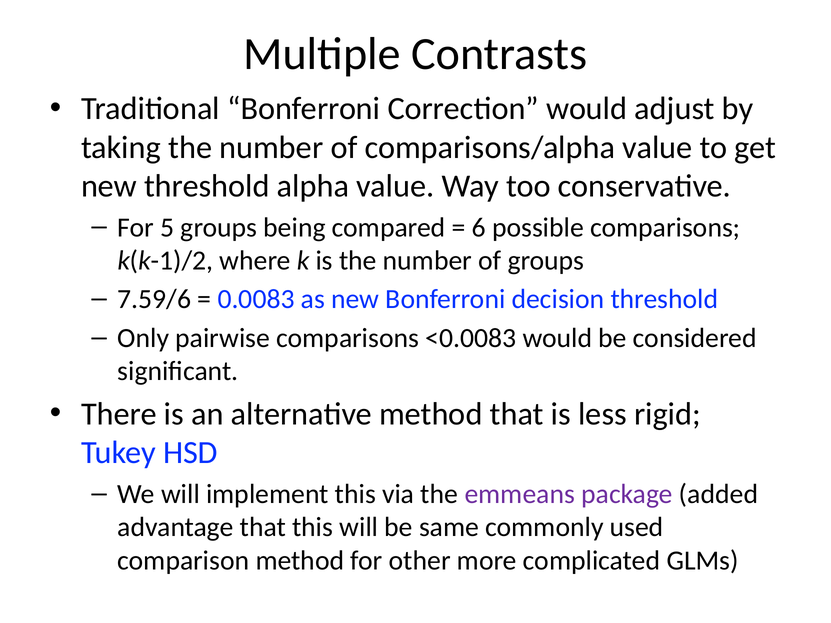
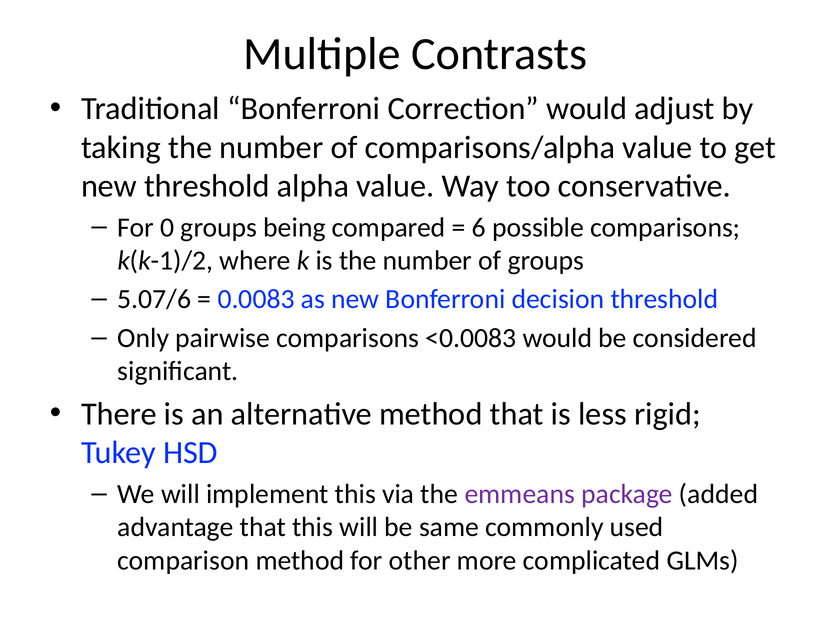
5: 5 -> 0 (167, 227)
7.59/6: 7.59/6 -> 5.07/6 (154, 299)
